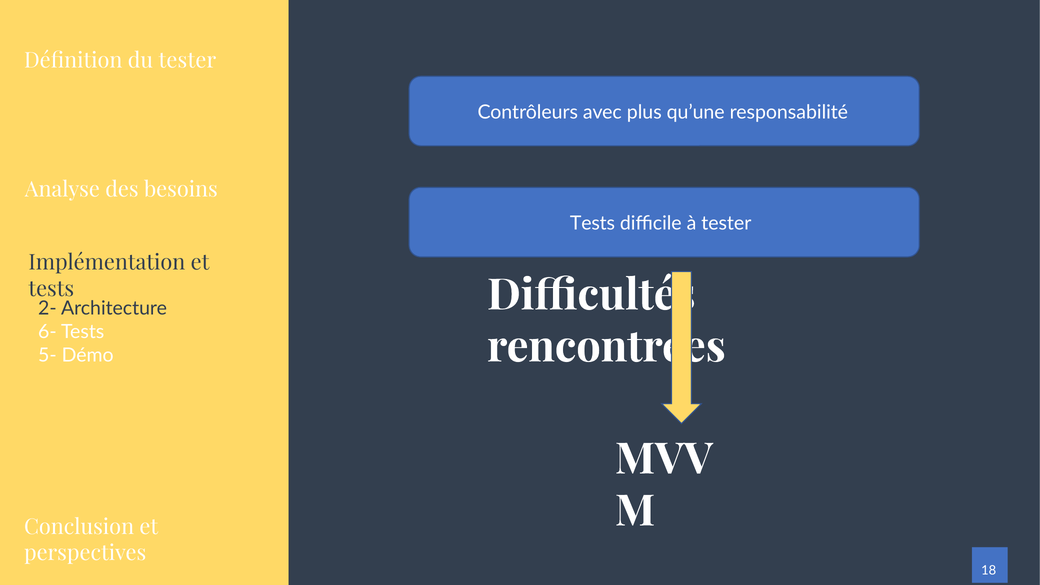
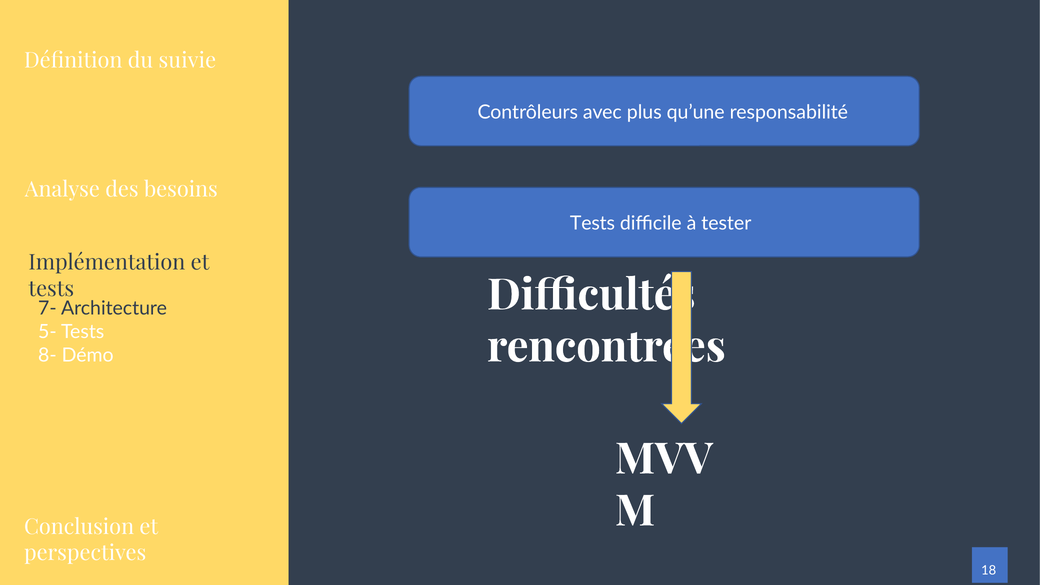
du tester: tester -> suivie (187, 61)
2-: 2- -> 7- (47, 308)
6-: 6- -> 5- (47, 332)
5-: 5- -> 8- (47, 355)
